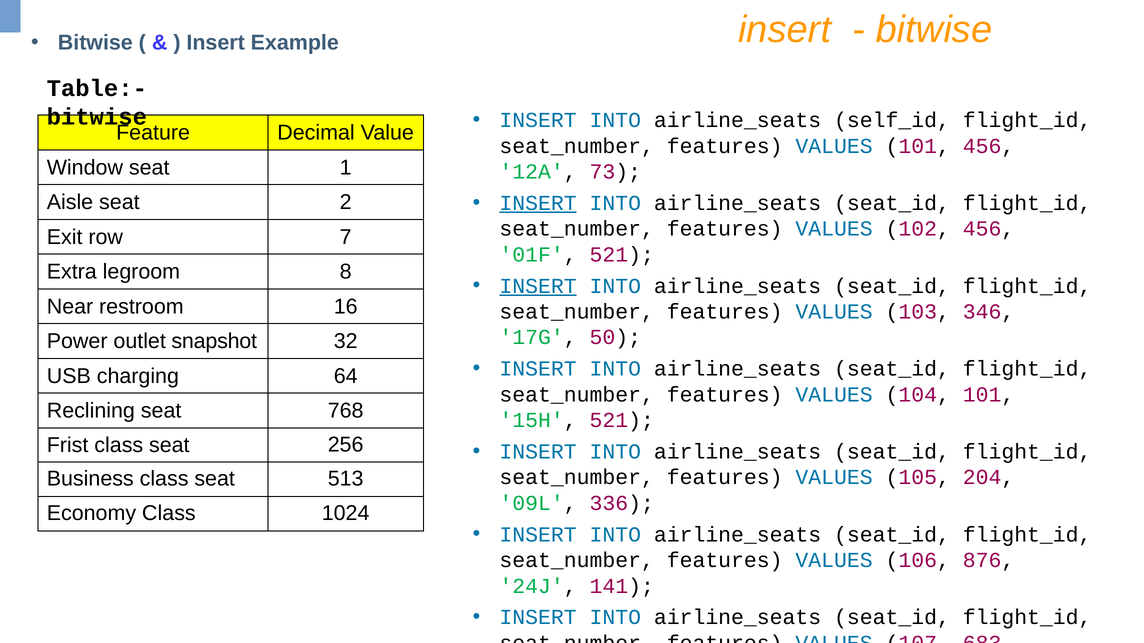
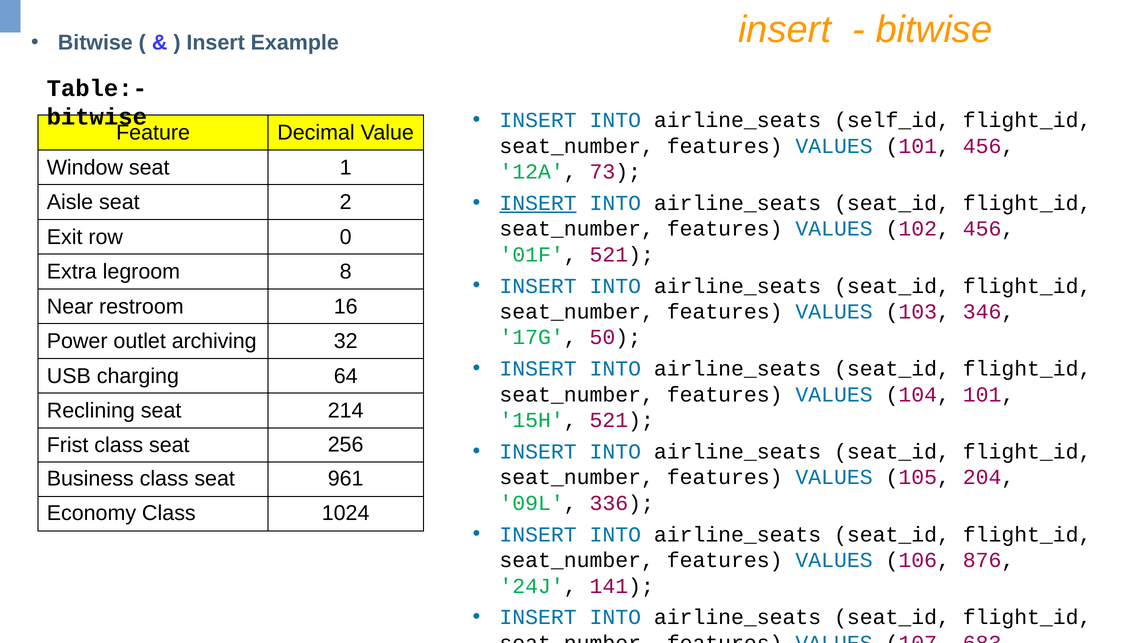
7: 7 -> 0 (346, 237)
INSERT underline: present -> none (538, 286)
snapshot: snapshot -> archiving (214, 342)
768: 768 -> 214 (346, 411)
513: 513 -> 961 (346, 479)
